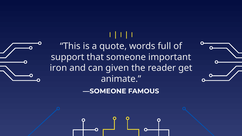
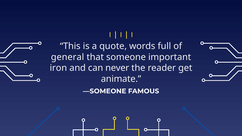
support: support -> general (68, 57)
given: given -> never (117, 68)
